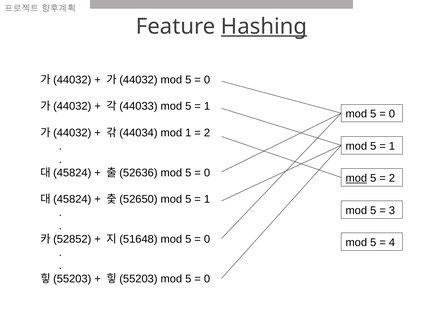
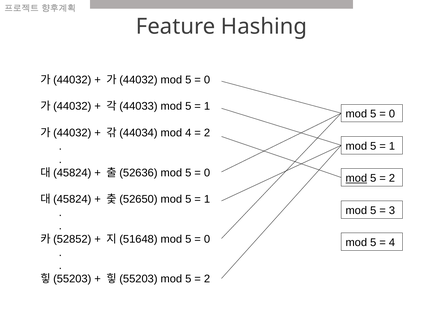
Hashing underline: present -> none (264, 27)
mod 1: 1 -> 4 (188, 133)
0: 0 -> 2 (207, 279)
